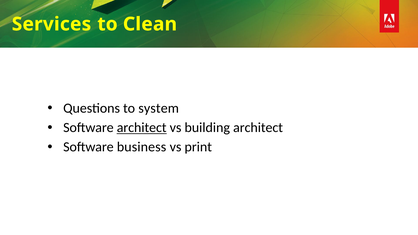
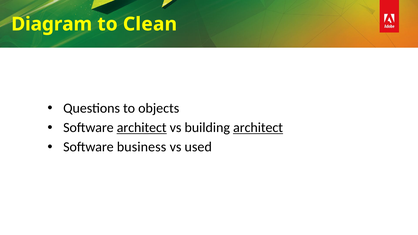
Services: Services -> Diagram (52, 24)
system: system -> objects (159, 108)
architect underline: none -> present (258, 128)
print: print -> used (198, 147)
